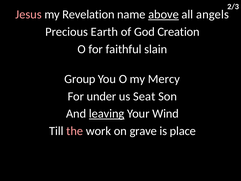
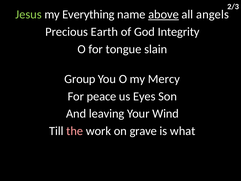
Jesus colour: pink -> light green (29, 14)
Revelation: Revelation -> Everything (88, 14)
Creation: Creation -> Integrity (179, 32)
faithful: faithful -> tongue (124, 49)
under: under -> peace (102, 96)
Seat: Seat -> Eyes (144, 96)
leaving underline: present -> none (107, 114)
place: place -> what (183, 131)
